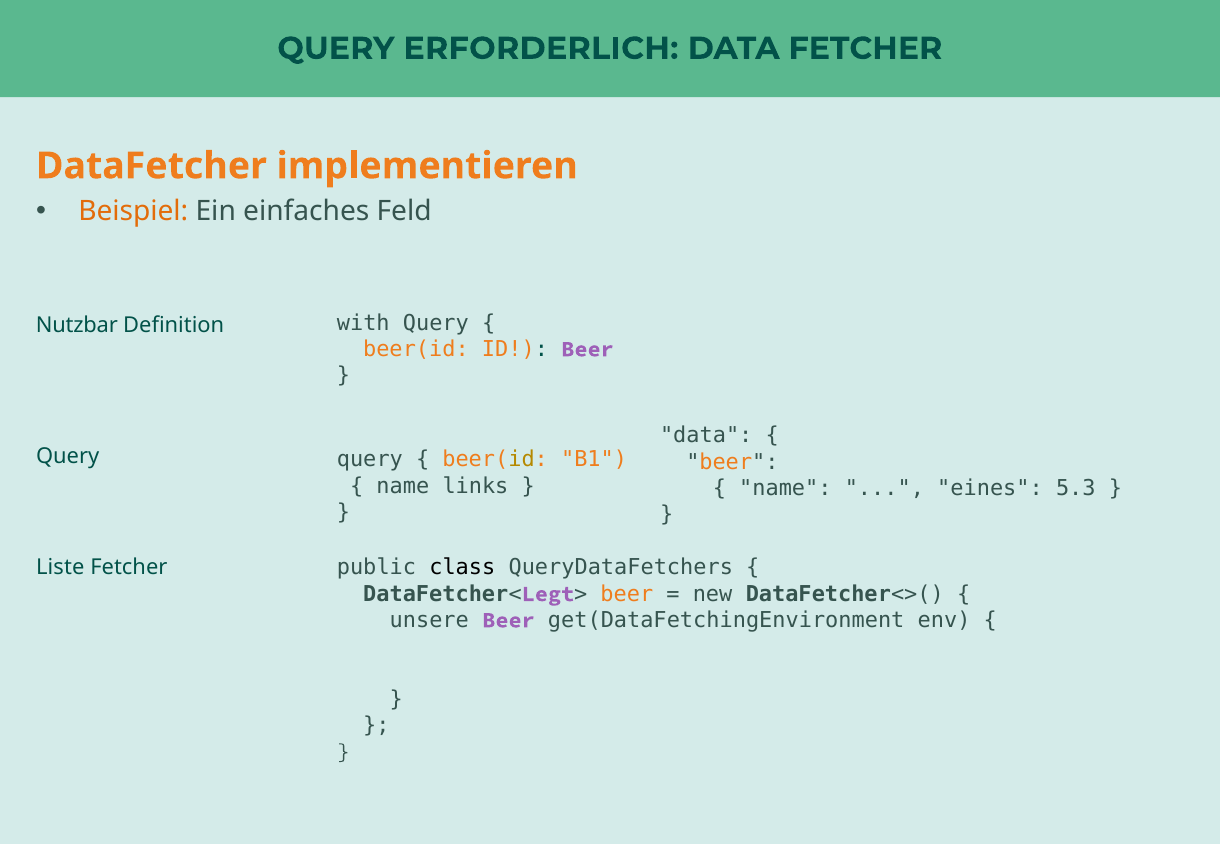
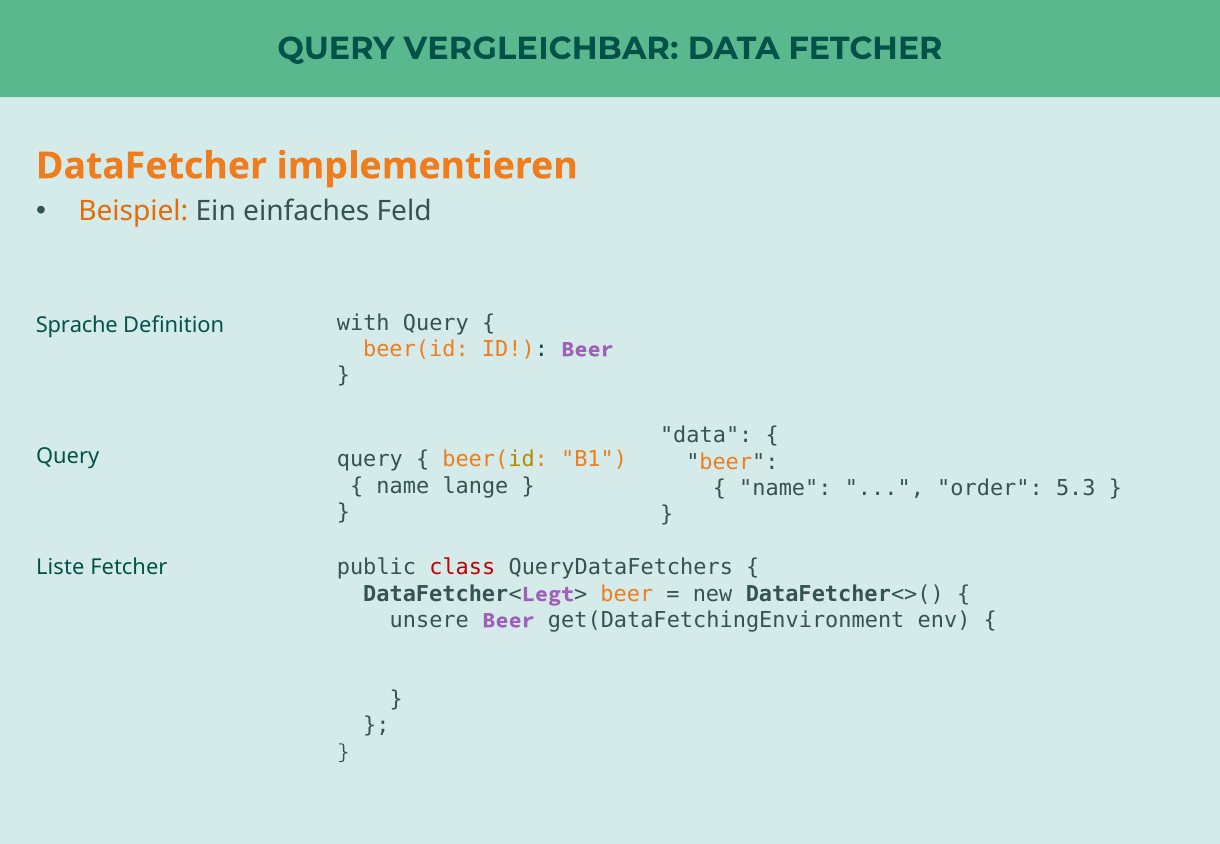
ERFORDERLICH: ERFORDERLICH -> VERGLEICHBAR (541, 48)
Nutzbar: Nutzbar -> Sprache (77, 326)
links: links -> lange (475, 486)
eines: eines -> order (990, 489)
class colour: black -> red (462, 568)
